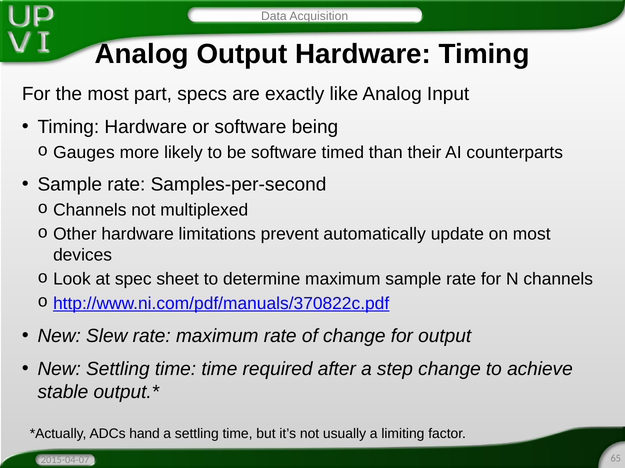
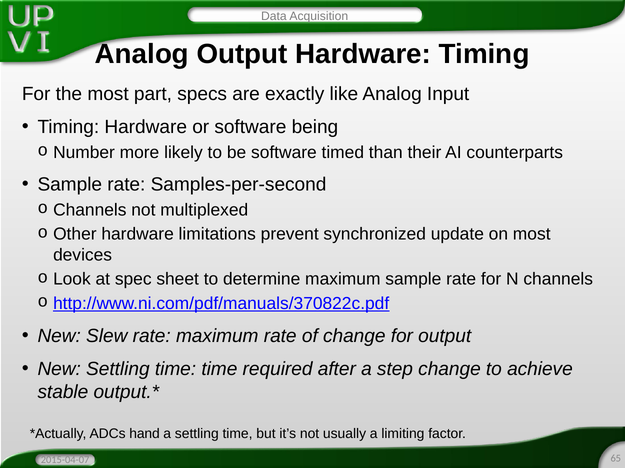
Gauges: Gauges -> Number (84, 153)
automatically: automatically -> synchronized (375, 235)
